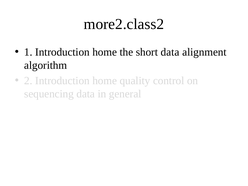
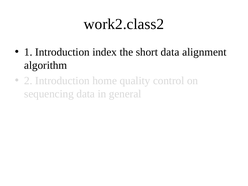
more2.class2: more2.class2 -> work2.class2 (124, 24)
1 Introduction home: home -> index (105, 52)
